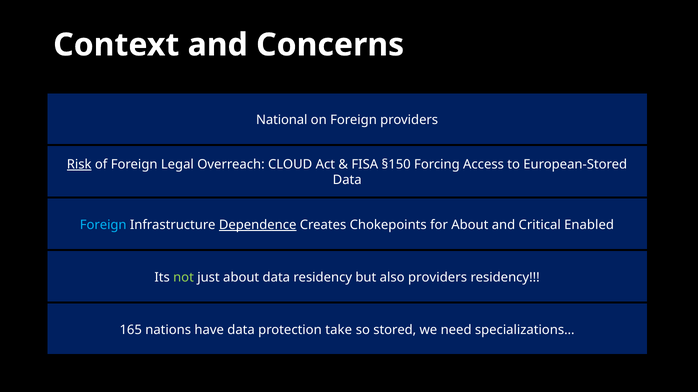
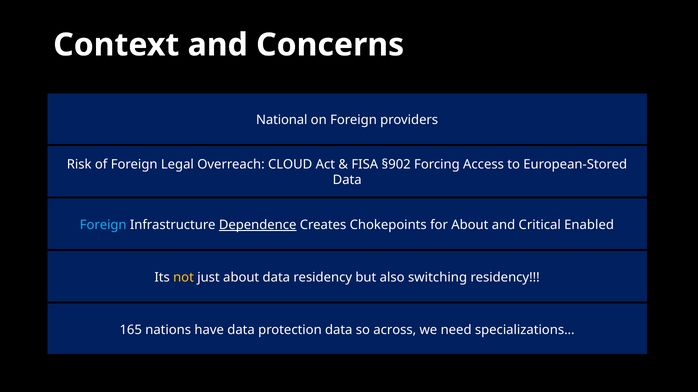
Risk underline: present -> none (79, 165)
§150: §150 -> §902 (396, 165)
not colour: light green -> yellow (184, 278)
also providers: providers -> switching (438, 278)
protection take: take -> data (339, 330)
stored: stored -> across (395, 330)
